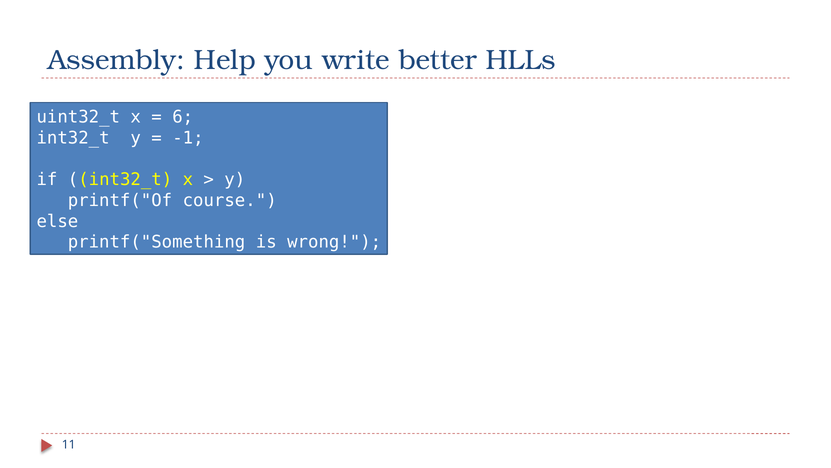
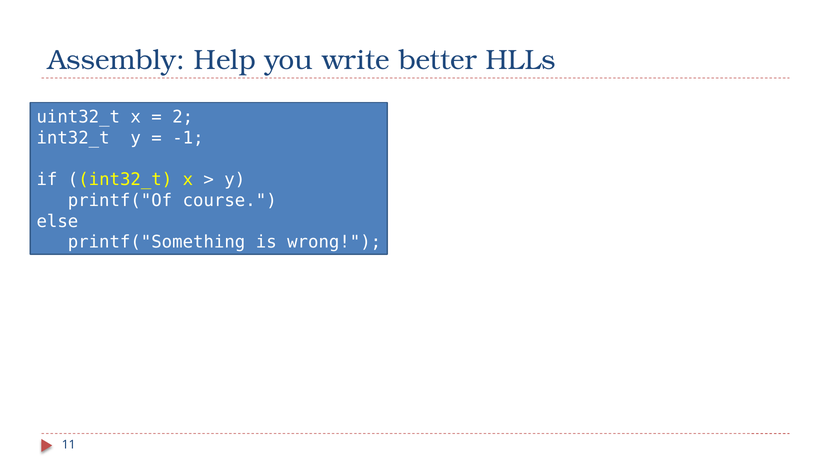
6: 6 -> 2 (183, 117)
